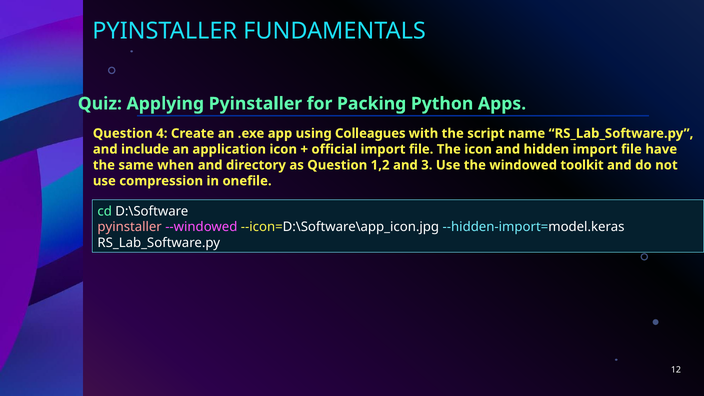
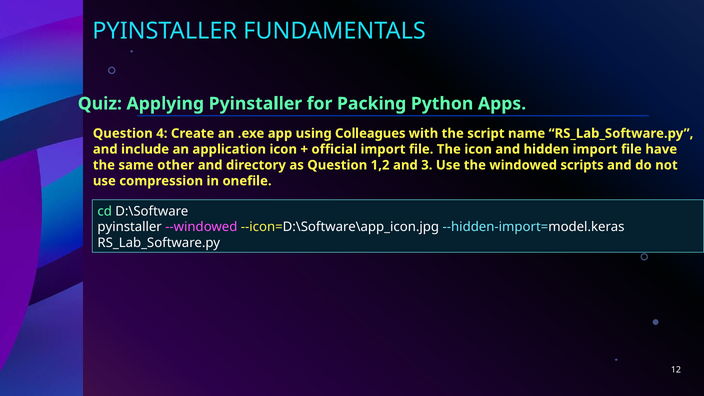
when: when -> other (176, 165)
toolkit: toolkit -> scripts (582, 165)
pyinstaller colour: pink -> white (130, 227)
